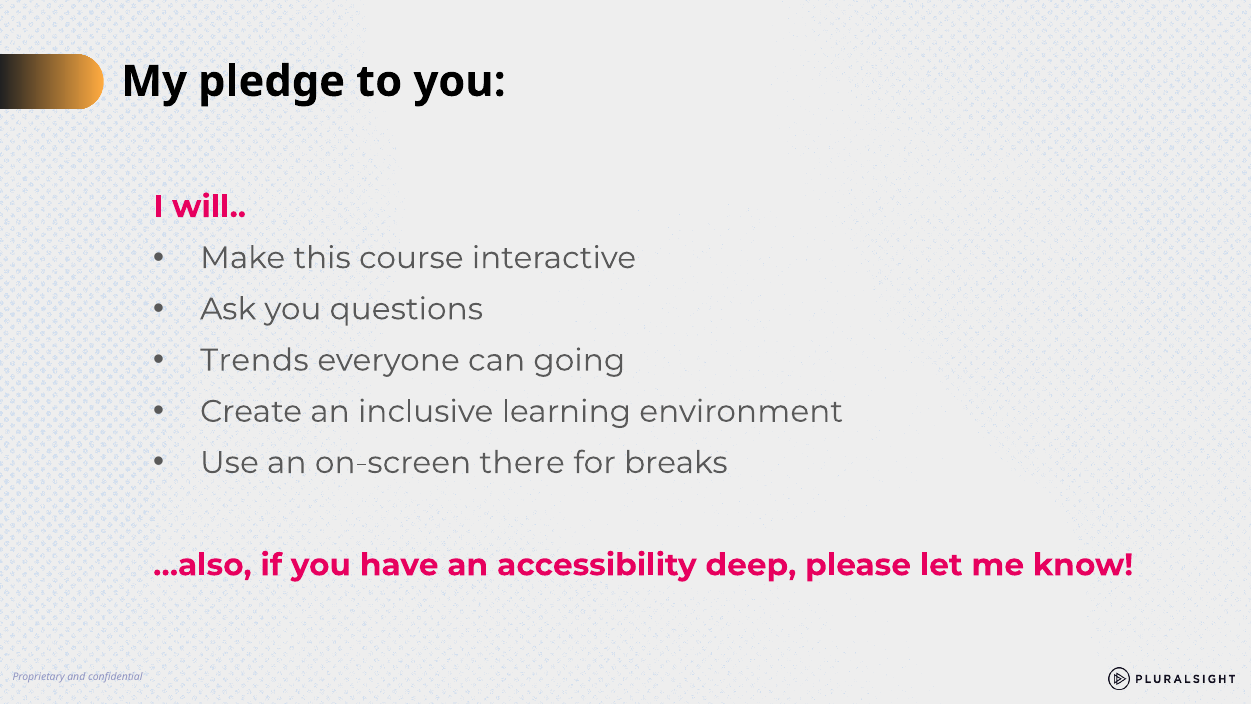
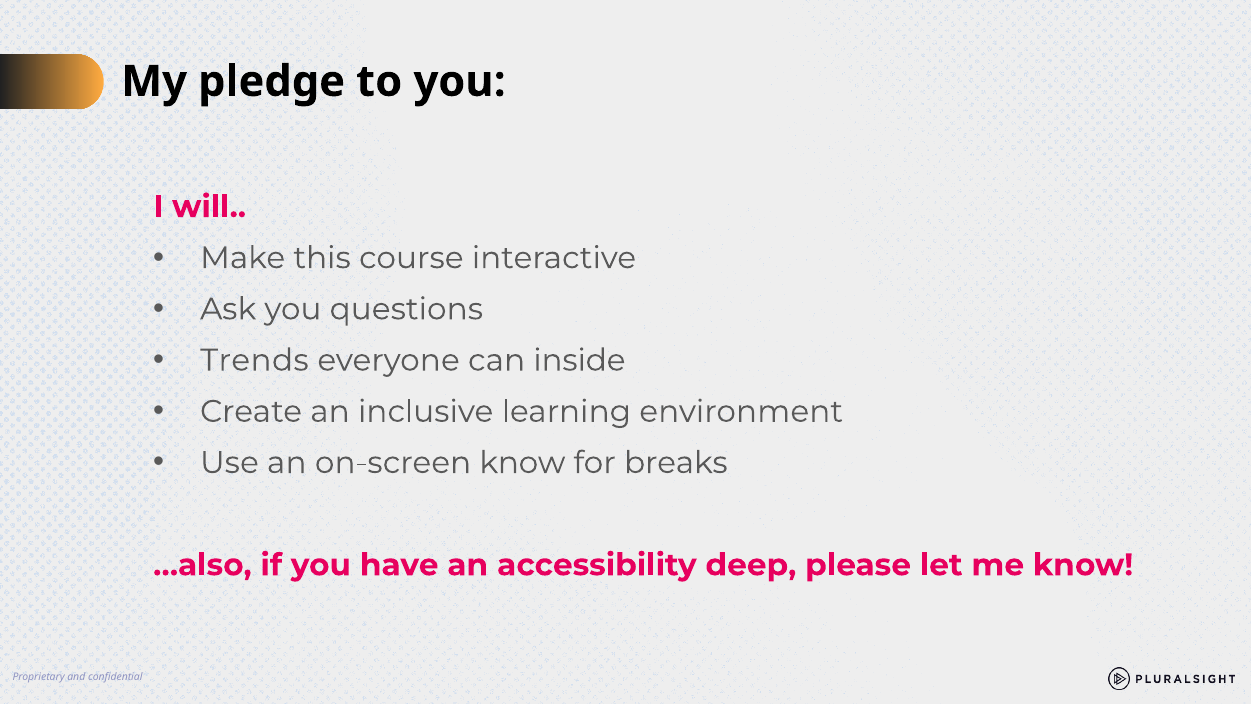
going: going -> inside (579, 360)
on-screen there: there -> know (522, 462)
